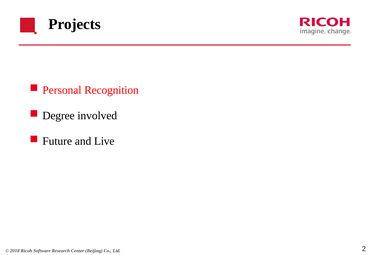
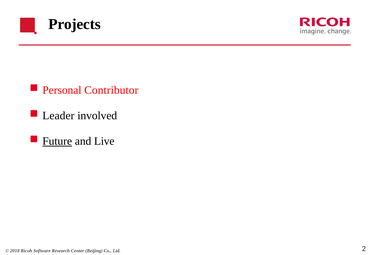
Recognition: Recognition -> Contributor (111, 90)
Degree: Degree -> Leader (58, 116)
Future underline: none -> present (57, 141)
